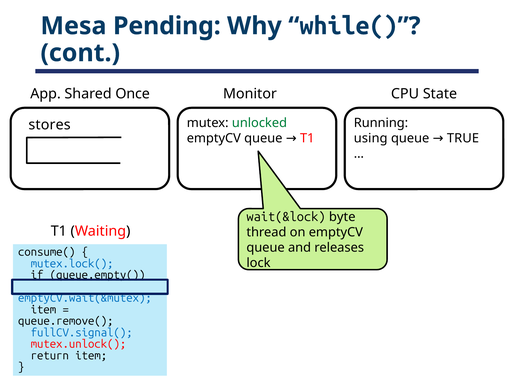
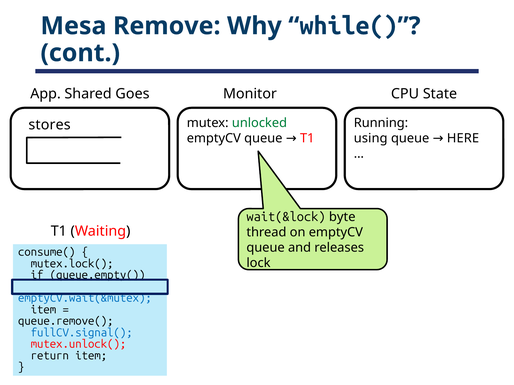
Pending: Pending -> Remove (167, 26)
Once: Once -> Goes (132, 94)
TRUE: TRUE -> HERE (463, 138)
mutex.lock( colour: blue -> black (72, 264)
